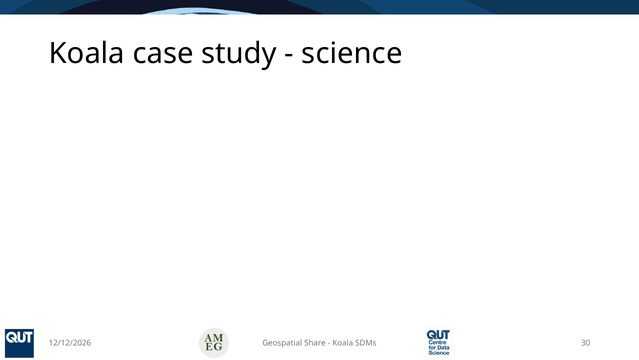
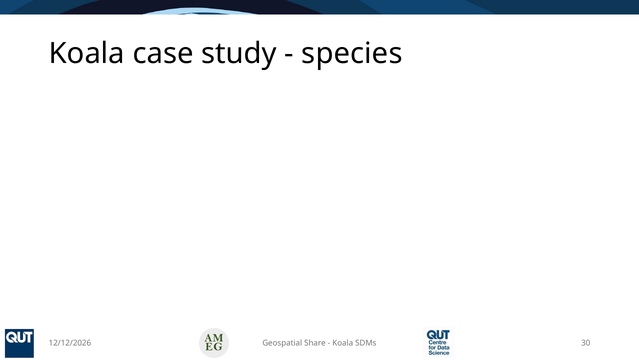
science: science -> species (352, 54)
